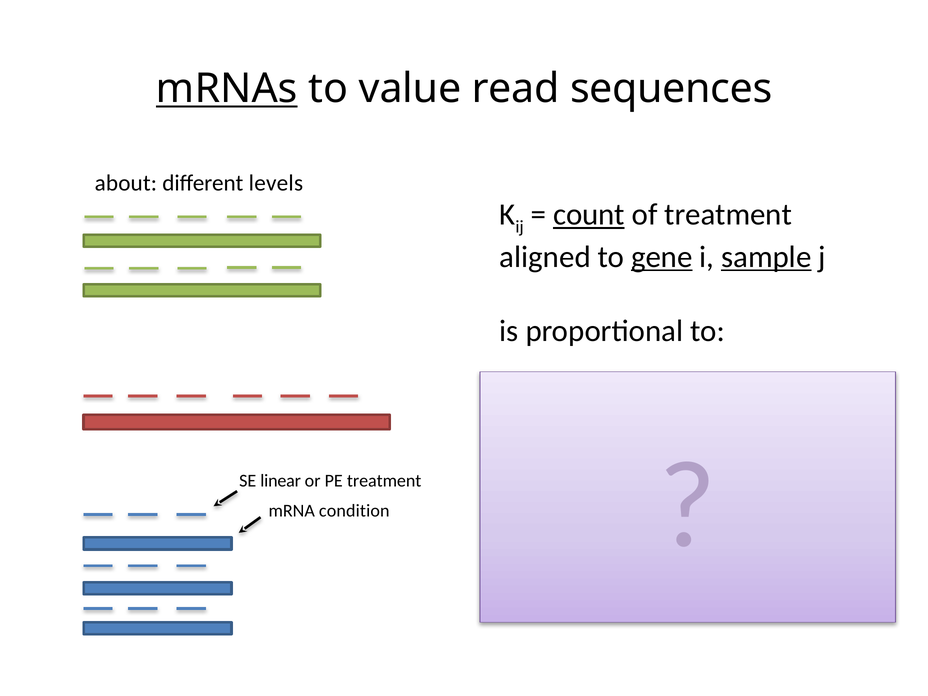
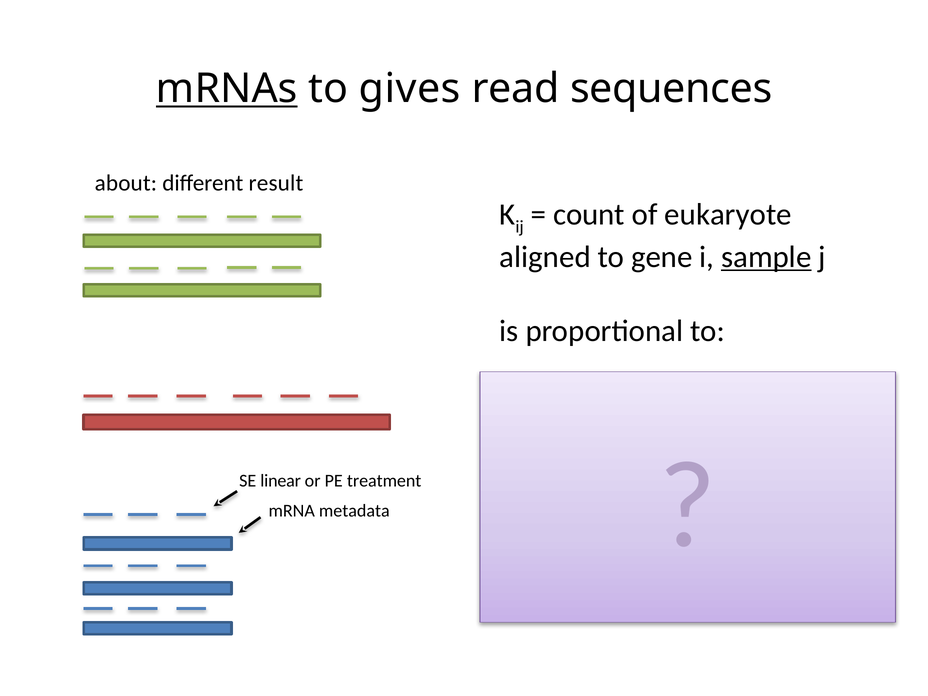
value: value -> gives (410, 89)
levels: levels -> result (276, 183)
count underline: present -> none (589, 215)
of treatment: treatment -> eukaryote (728, 215)
gene underline: present -> none (662, 257)
condition: condition -> metadata (354, 511)
